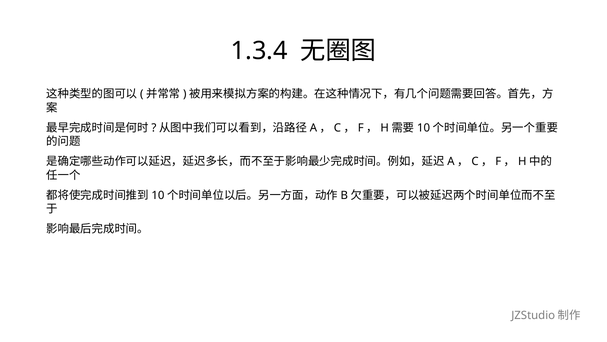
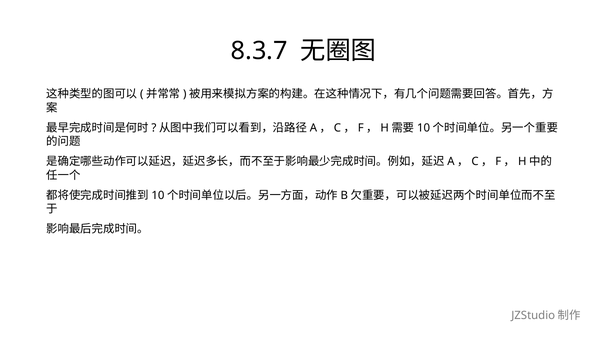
1.3.4: 1.3.4 -> 8.3.7 (259, 51)
